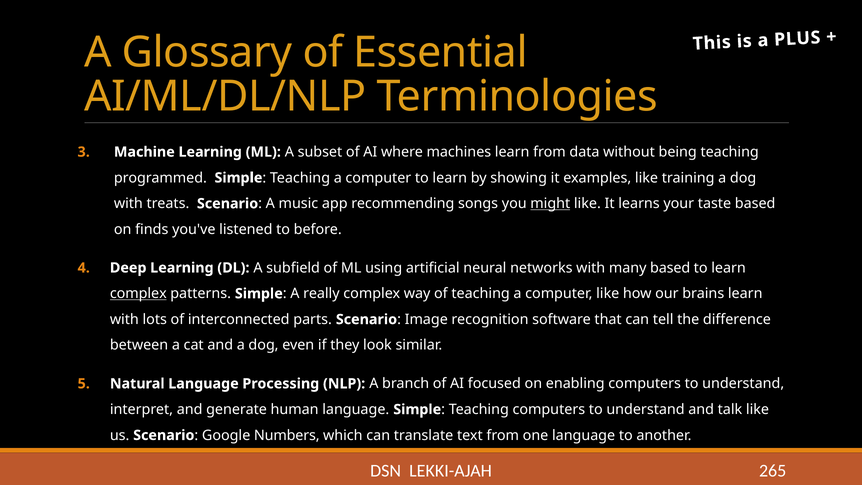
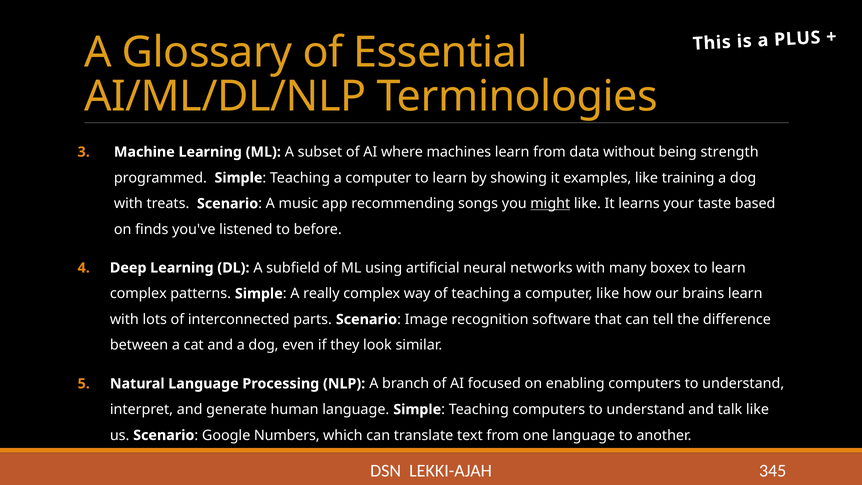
being teaching: teaching -> strength (730, 152)
many based: based -> boxex (670, 268)
complex underline: present -> none (138, 294)
265: 265 -> 345 (773, 471)
